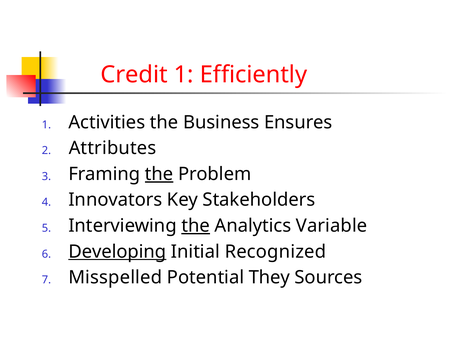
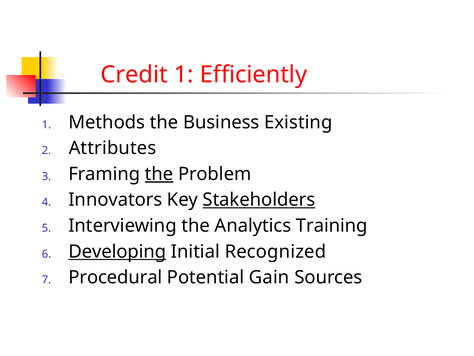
Activities: Activities -> Methods (107, 122)
Ensures: Ensures -> Existing (298, 122)
Stakeholders underline: none -> present (259, 200)
the underline: present -> none (196, 225)
Variable: Variable -> Training (332, 225)
Misspelled: Misspelled -> Procedural (115, 277)
They: They -> Gain (269, 277)
